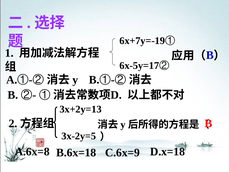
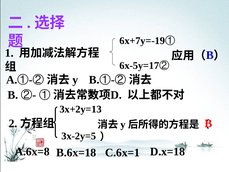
C.6x=9: C.6x=9 -> C.6x=1 (122, 152)
